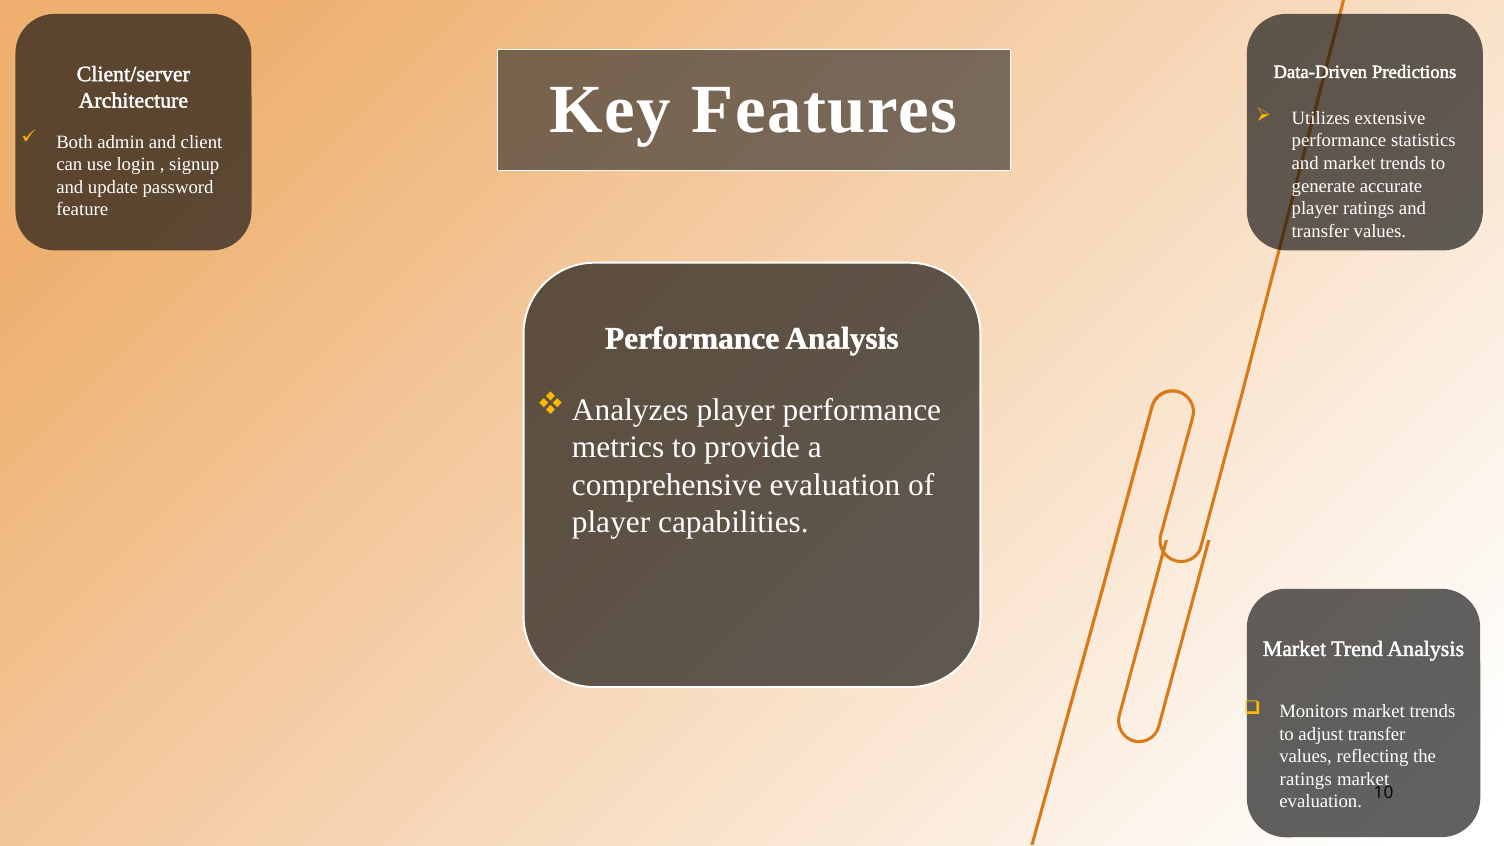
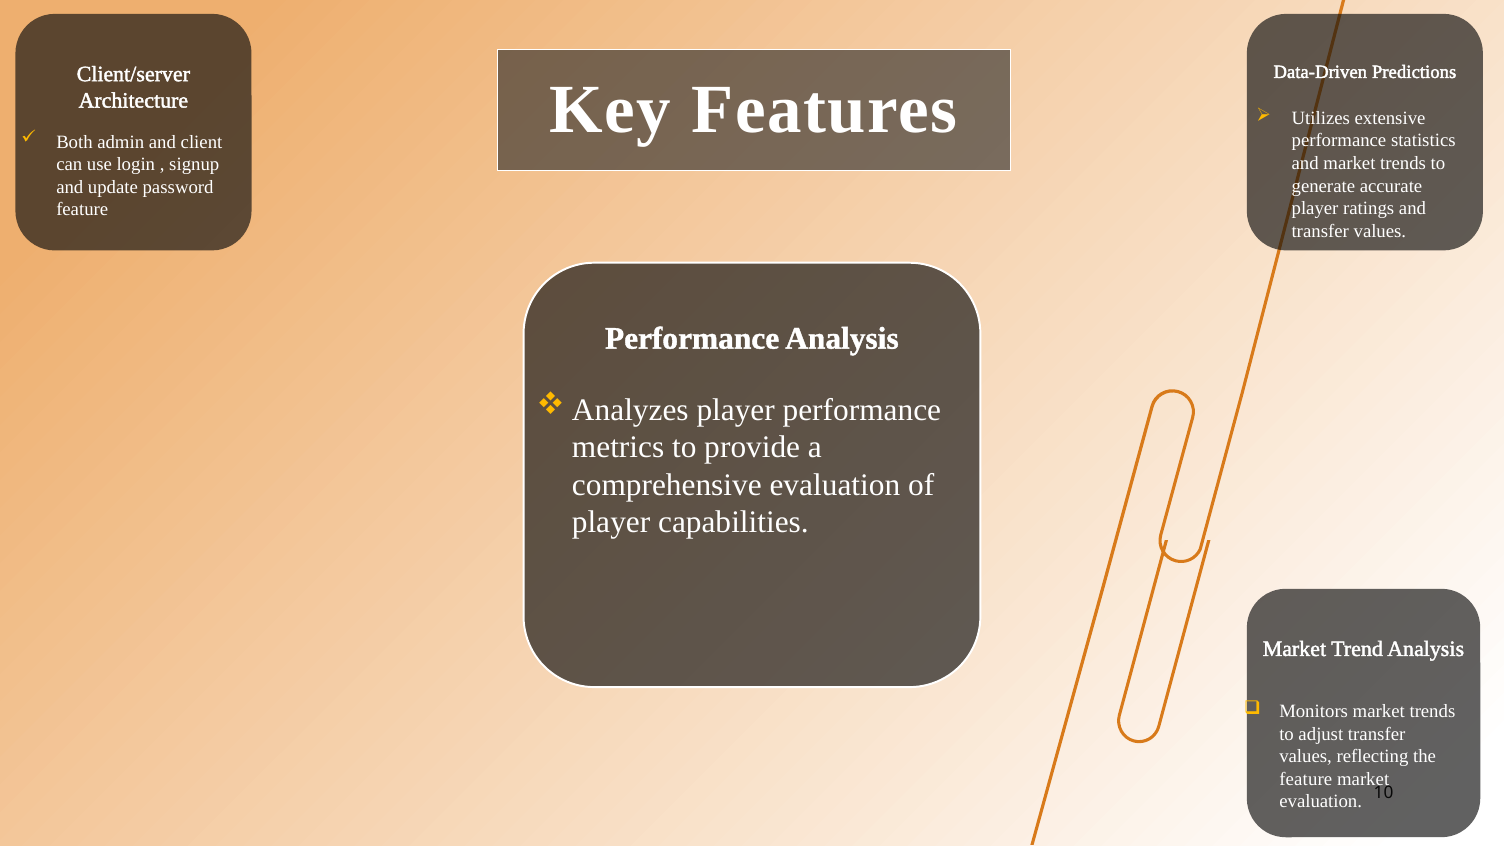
ratings: ratings -> feature (1306, 779)
